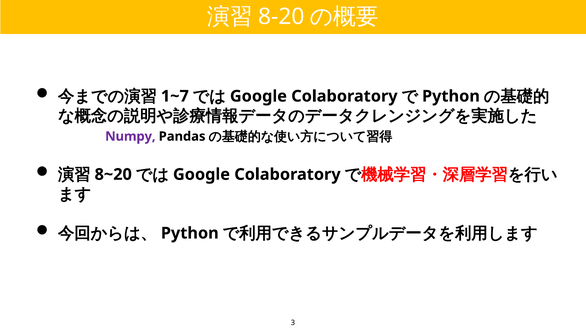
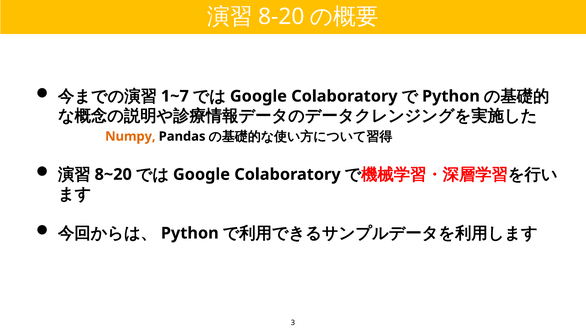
Numpy colour: purple -> orange (130, 136)
